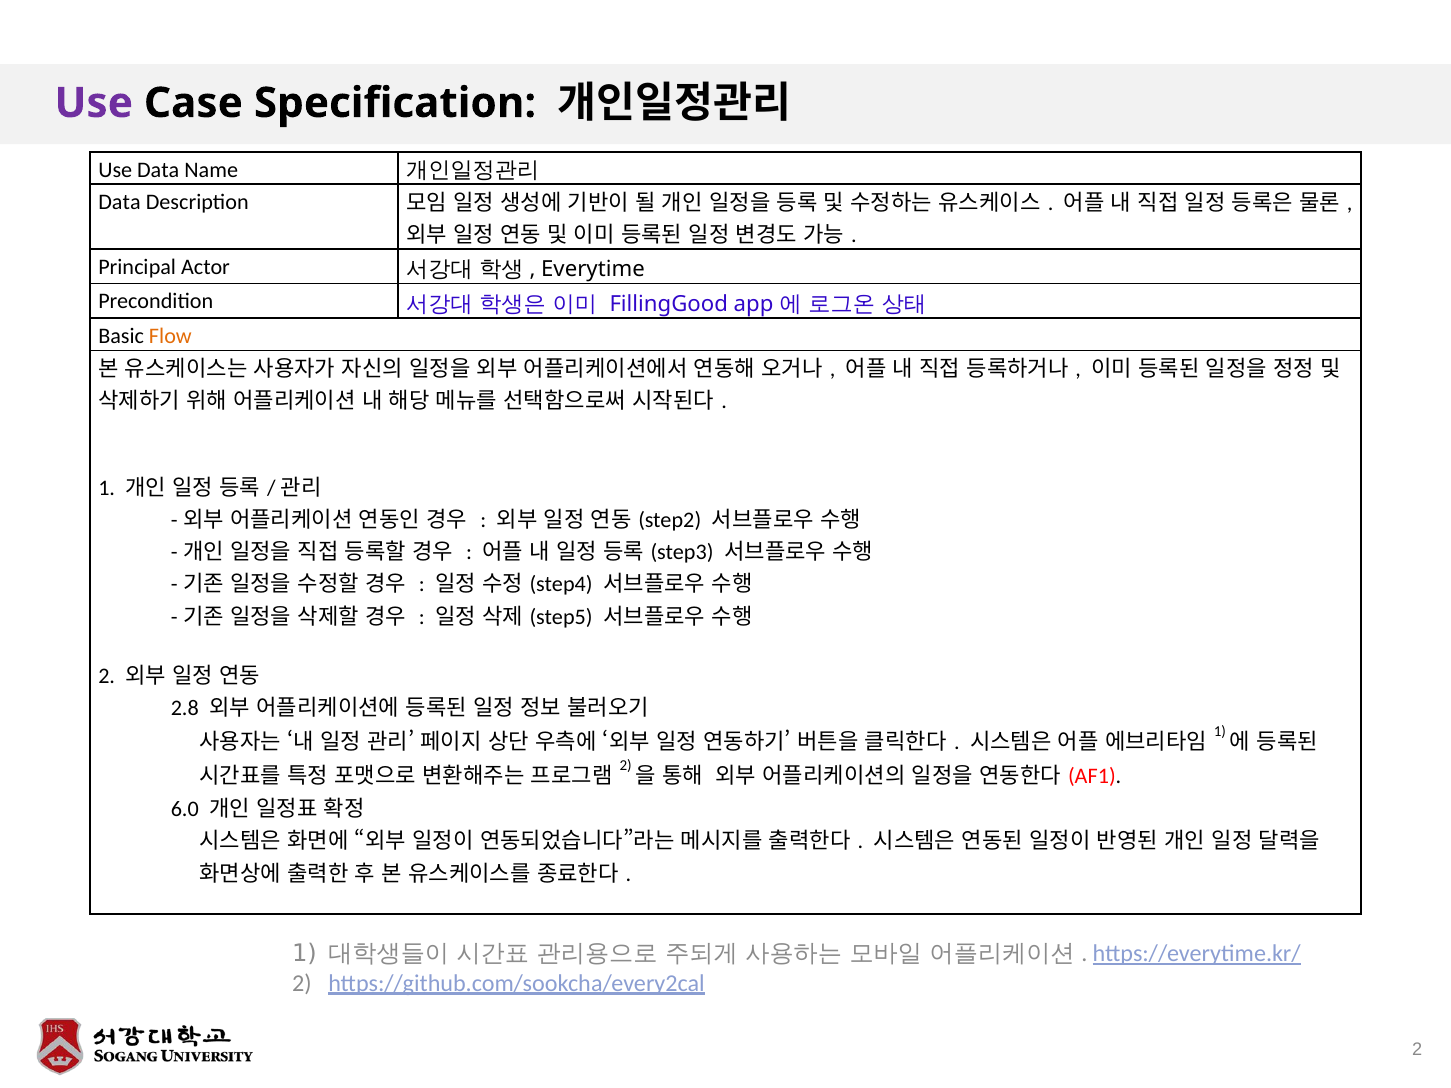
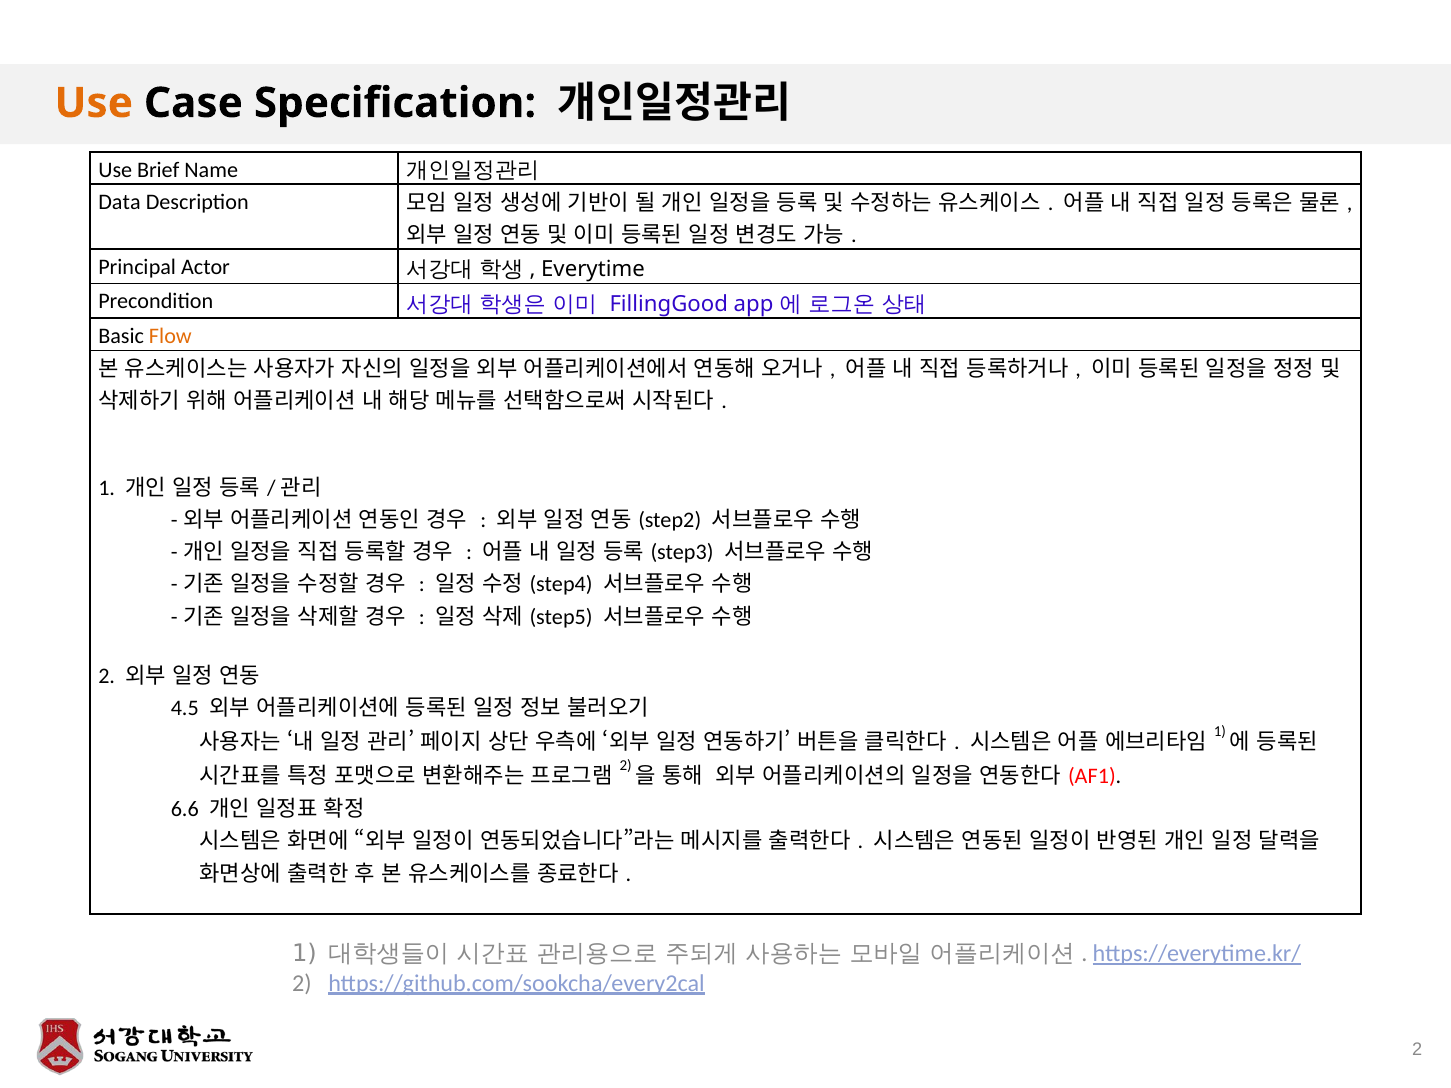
Use colour: purple -> orange (94, 103)
Use Data: Data -> Brief (158, 170)
2.8: 2.8 -> 4.5 (185, 709)
6.0: 6.0 -> 6.6 (185, 810)
